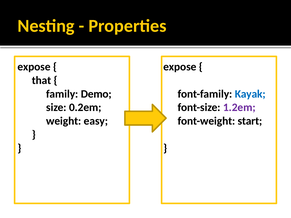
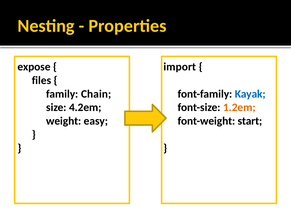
expose: expose -> import (180, 67)
that: that -> files (41, 80)
Demo: Demo -> Chain (96, 94)
0.2em: 0.2em -> 4.2em (85, 108)
1.2em colour: purple -> orange (239, 108)
